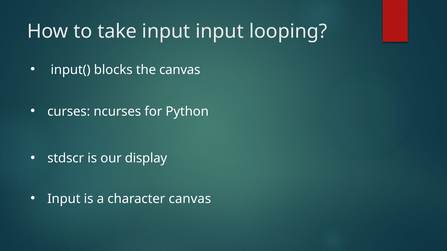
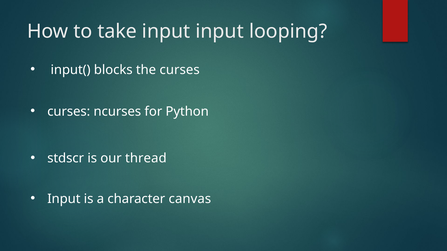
the canvas: canvas -> curses (180, 70)
display: display -> thread (146, 158)
